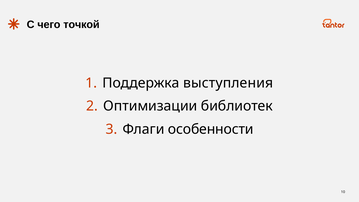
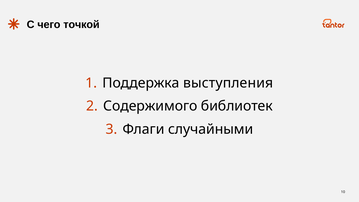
Оптимизации: Оптимизации -> Содержимого (150, 106)
особенности: особенности -> случайными (211, 129)
